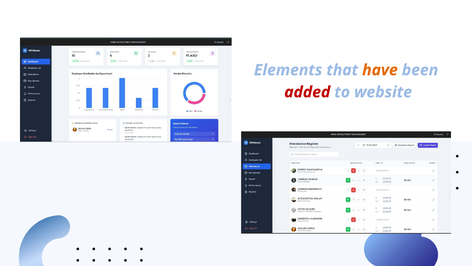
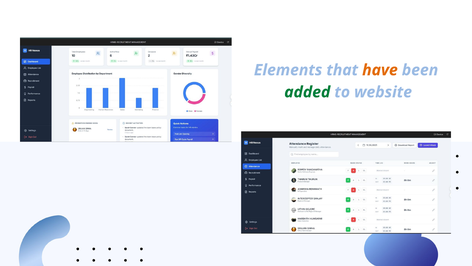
added colour: red -> green (307, 92)
